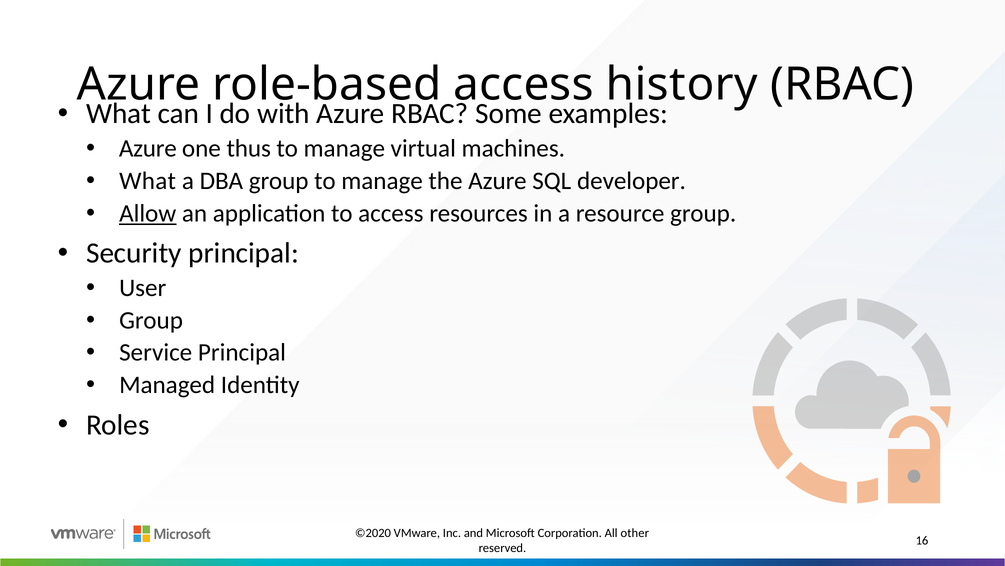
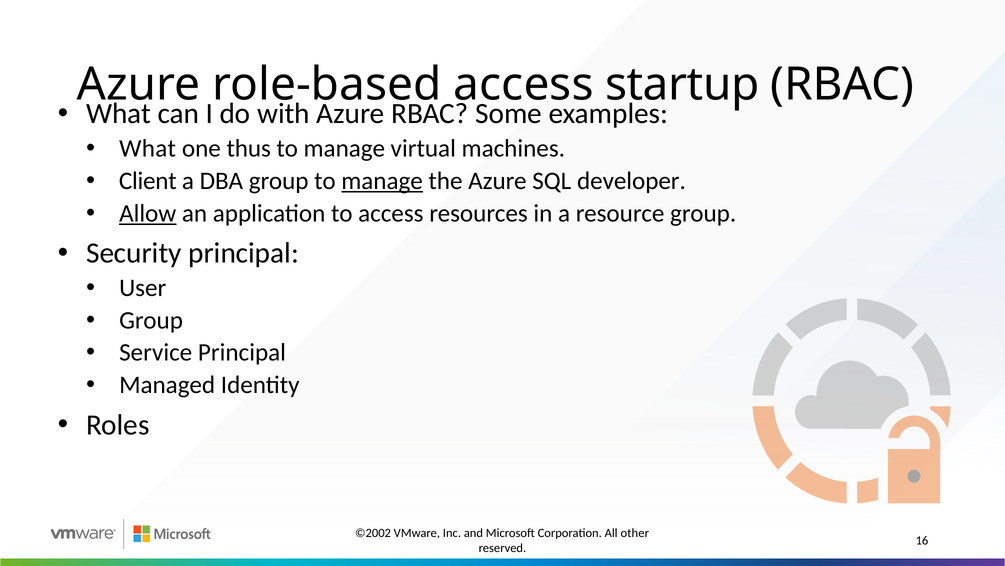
history: history -> startup (682, 84)
Azure: Azure -> What (148, 148)
What: What -> Client (148, 181)
manage underline: none -> present (382, 181)
©2020: ©2020 -> ©2002 (373, 532)
